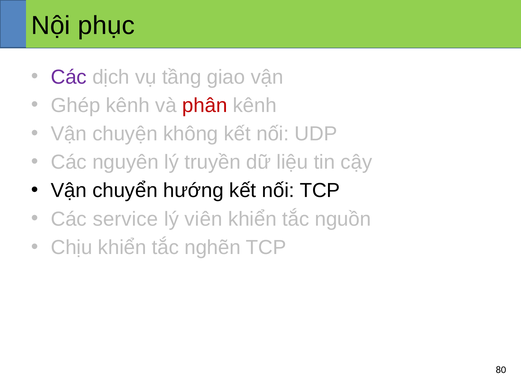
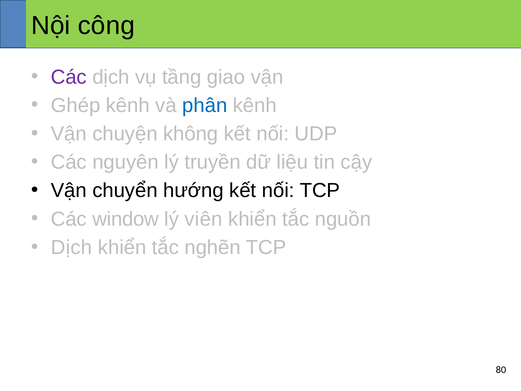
phục: phục -> công (106, 26)
phân colour: red -> blue (205, 105)
service: service -> window (126, 219)
Chịu: Chịu -> Dịch (71, 247)
